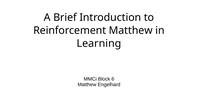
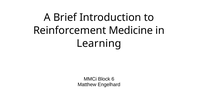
Reinforcement Matthew: Matthew -> Medicine (131, 30)
